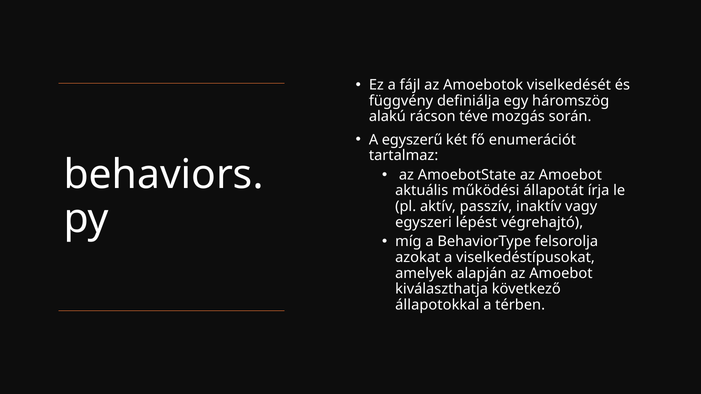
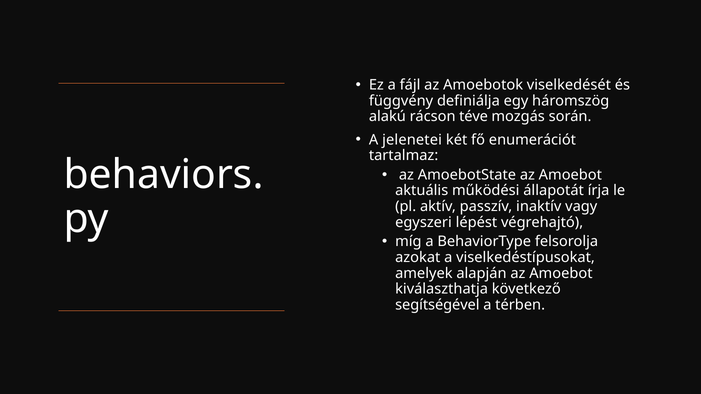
egyszerű: egyszerű -> jelenetei (412, 140)
állapotokkal: állapotokkal -> segítségével (437, 305)
